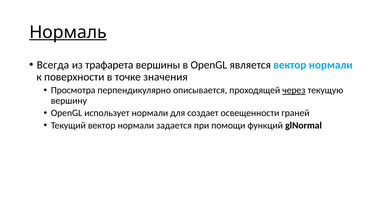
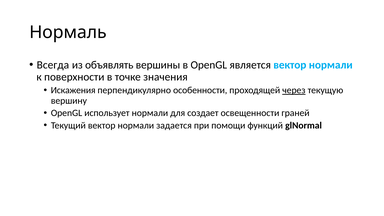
Нормаль underline: present -> none (68, 32)
трафарета: трафарета -> объявлять (109, 65)
Просмотра: Просмотра -> Искажения (73, 90)
описывается: описывается -> особенности (200, 90)
